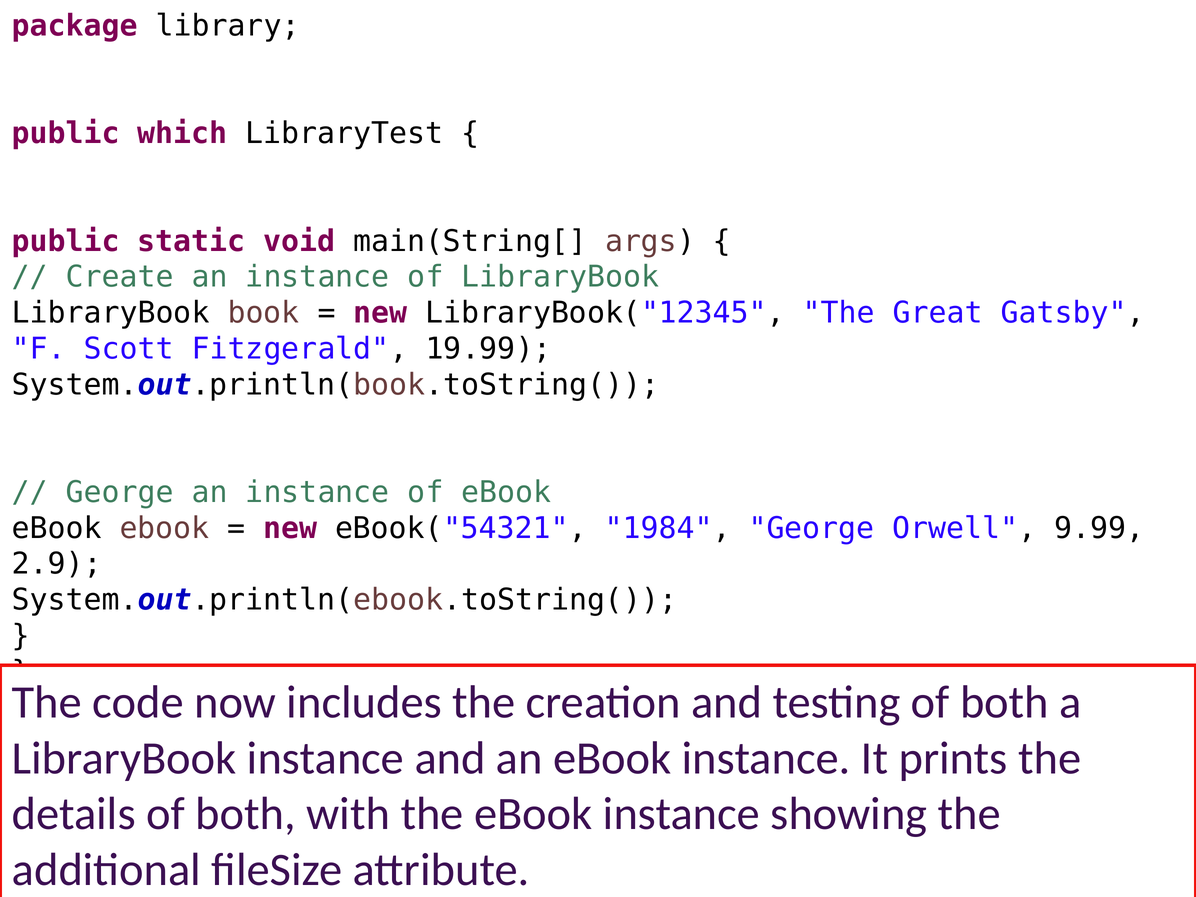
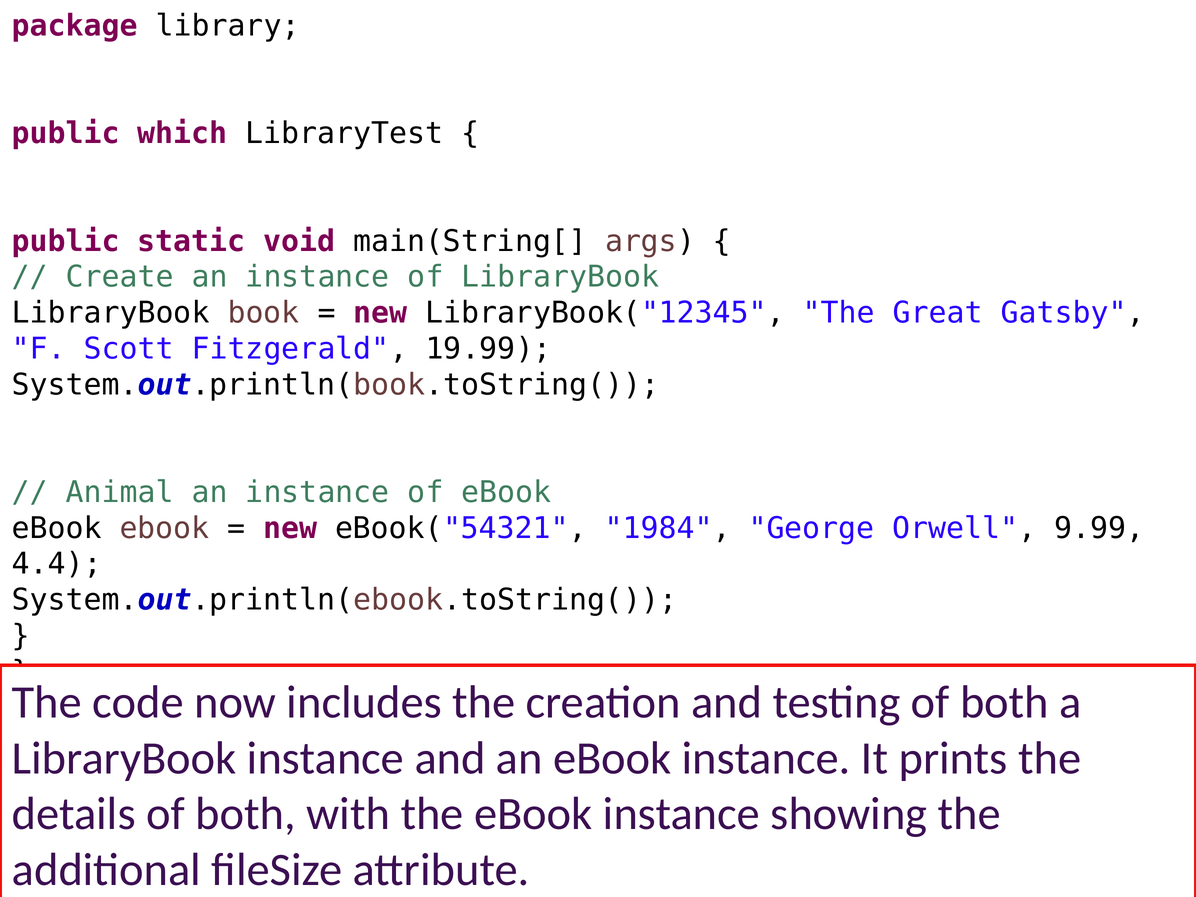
George: George -> Animal (120, 492)
2.9: 2.9 -> 4.4 (57, 564)
